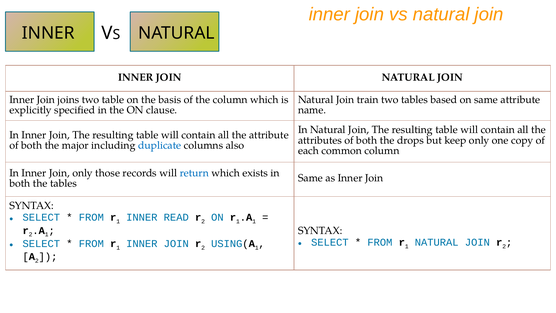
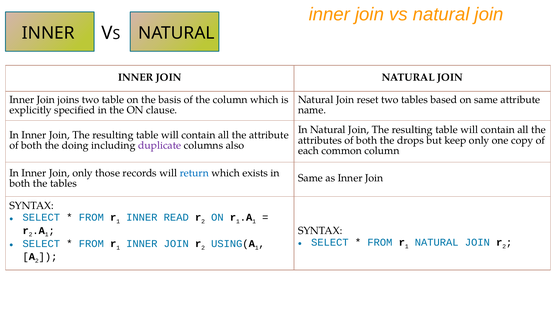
train: train -> reset (368, 100)
major: major -> doing (75, 145)
duplicate colour: blue -> purple (160, 145)
